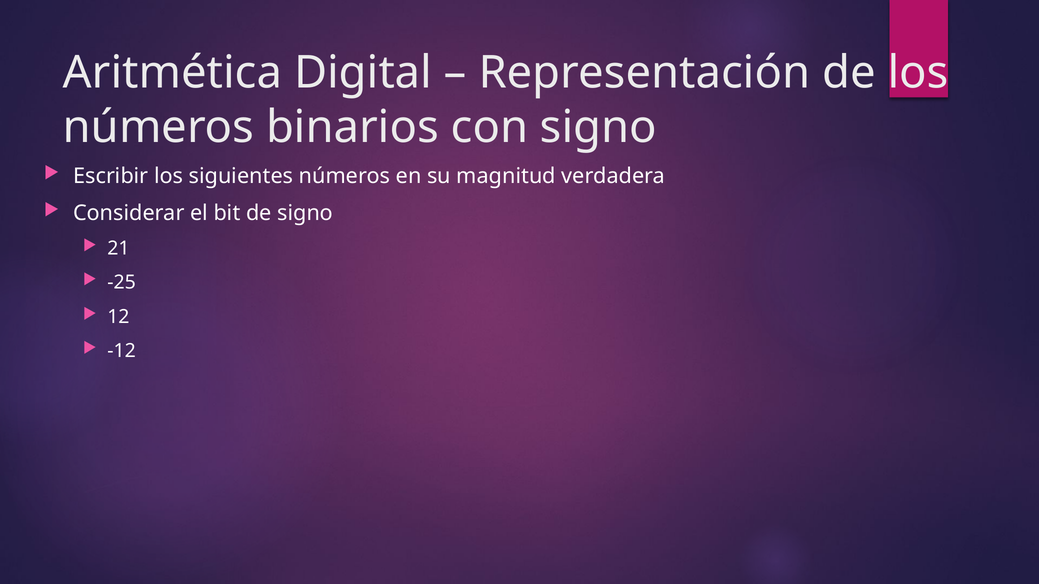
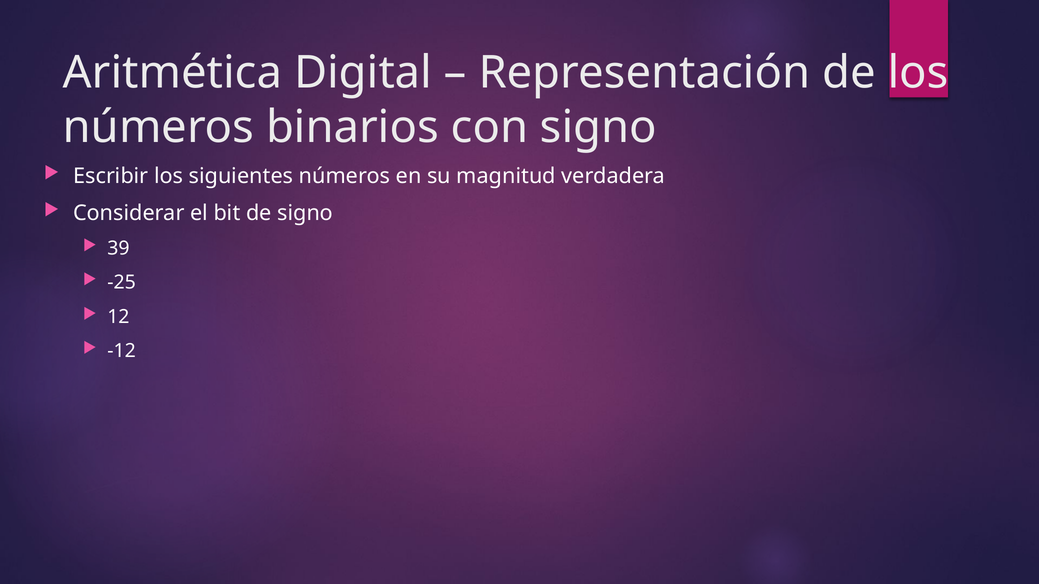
21: 21 -> 39 (118, 249)
